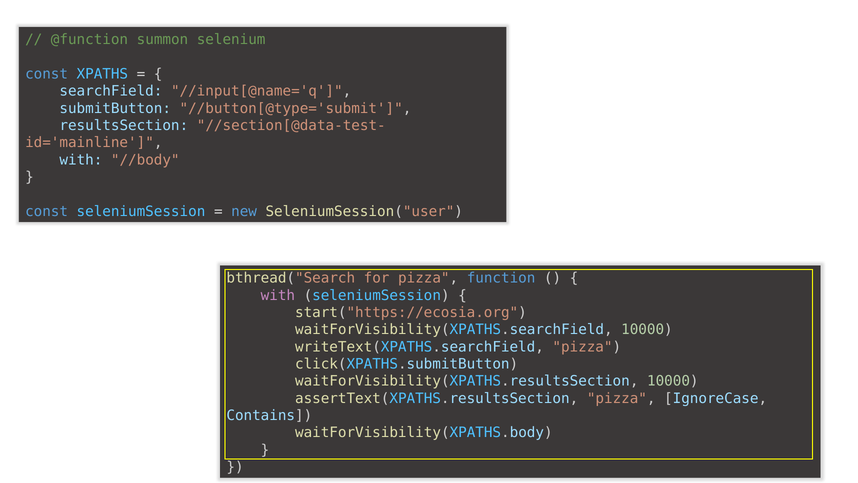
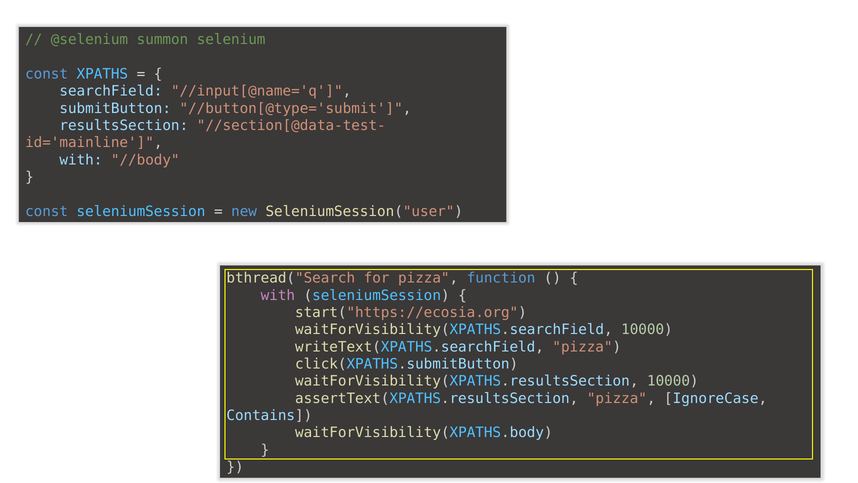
@function: @function -> @selenium (89, 40)
